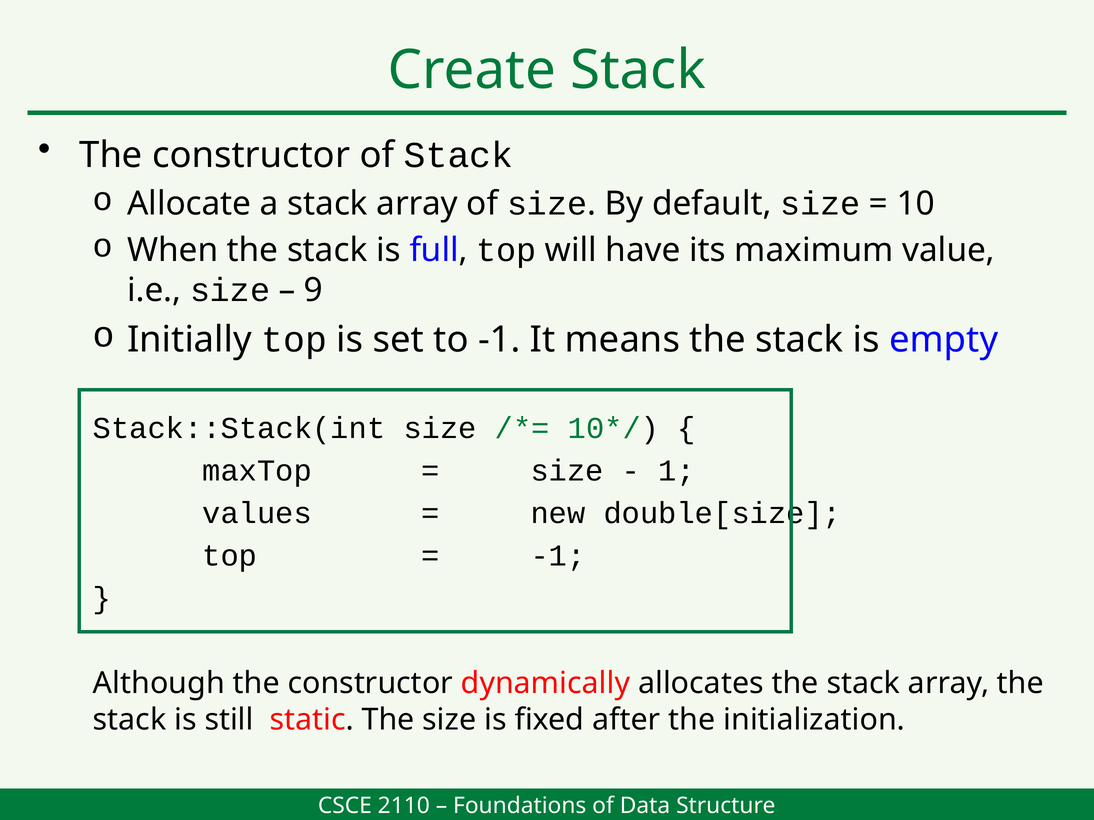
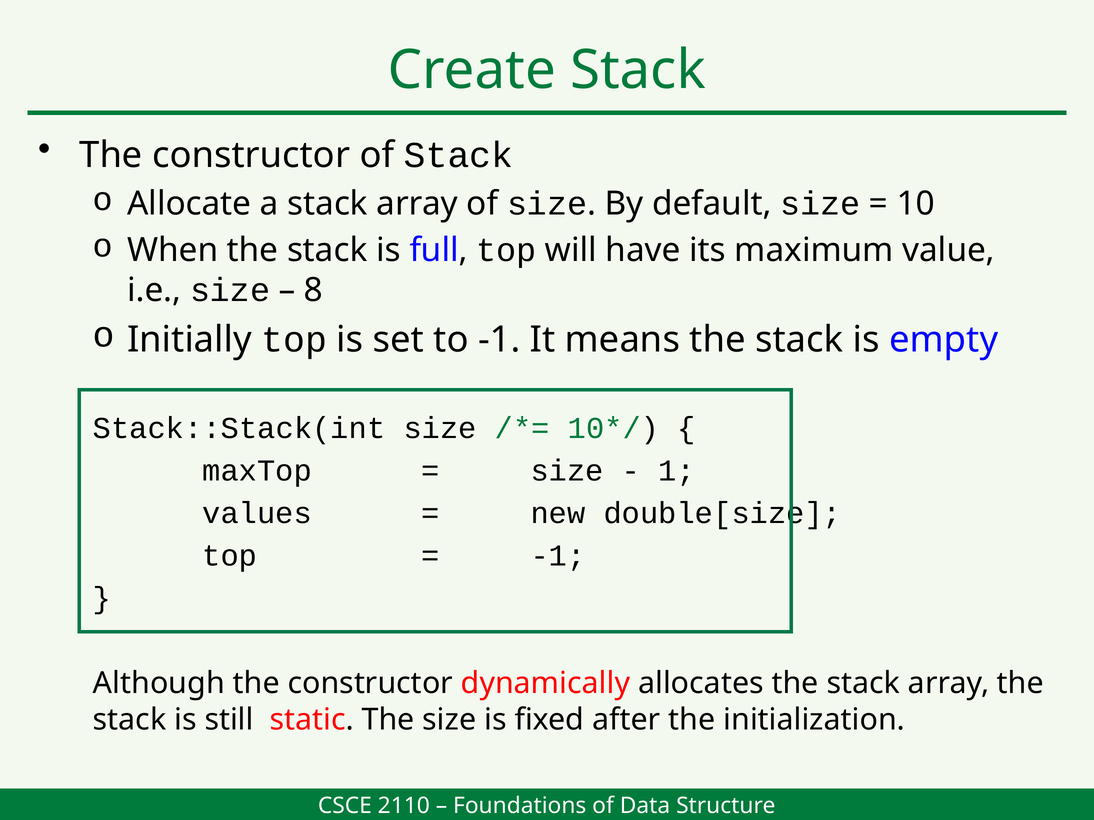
9: 9 -> 8 (313, 291)
